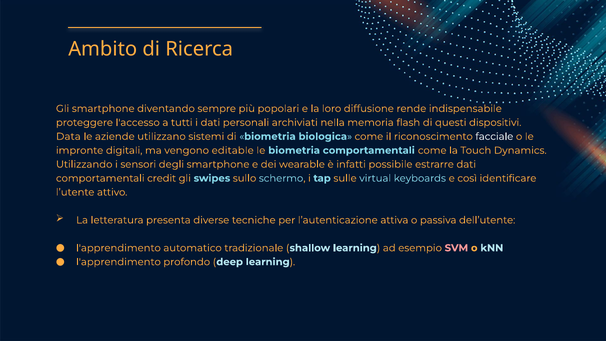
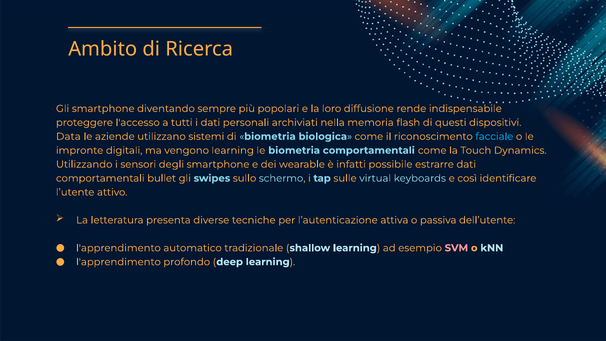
facciale colour: white -> light blue (494, 136)
vengono editable: editable -> learning (233, 150)
credit: credit -> bullet (162, 178)
